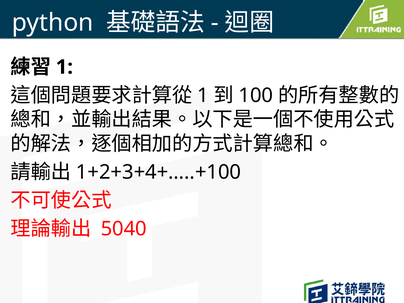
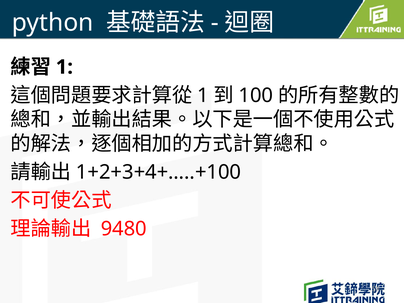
5040: 5040 -> 9480 (124, 229)
